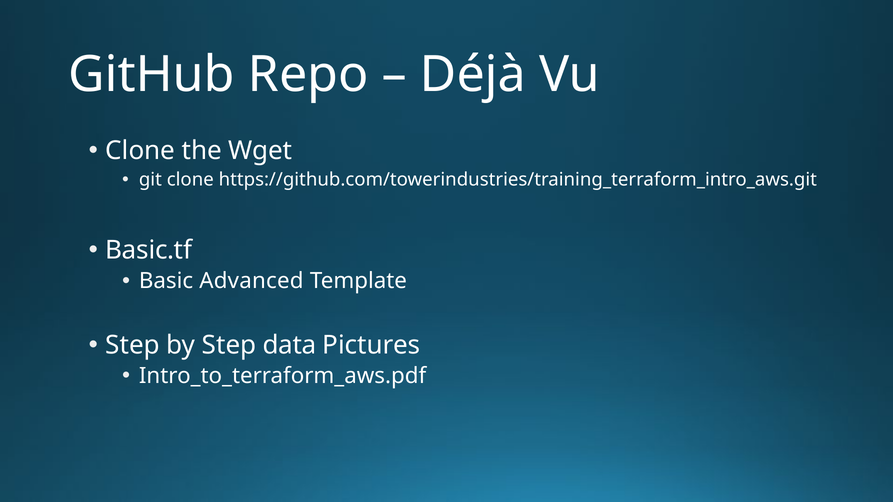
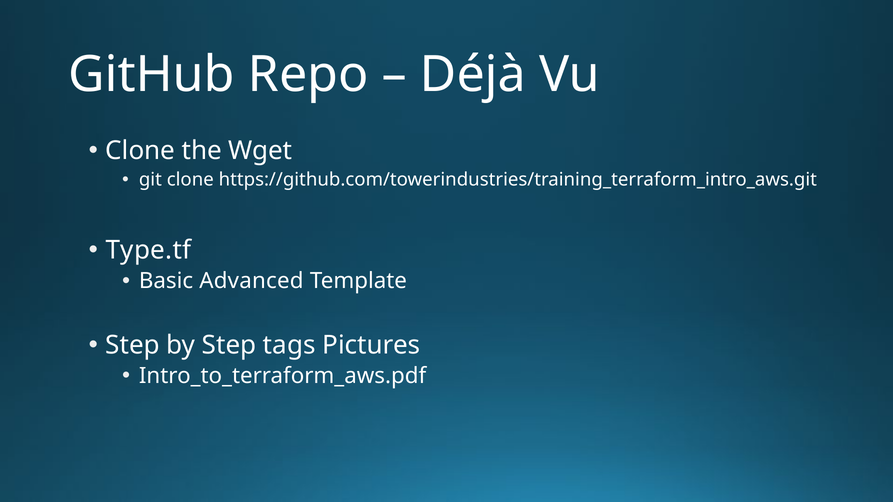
Basic.tf: Basic.tf -> Type.tf (148, 250)
data: data -> tags (289, 345)
